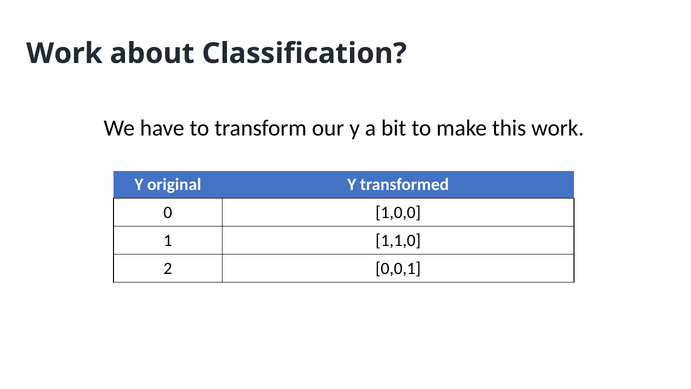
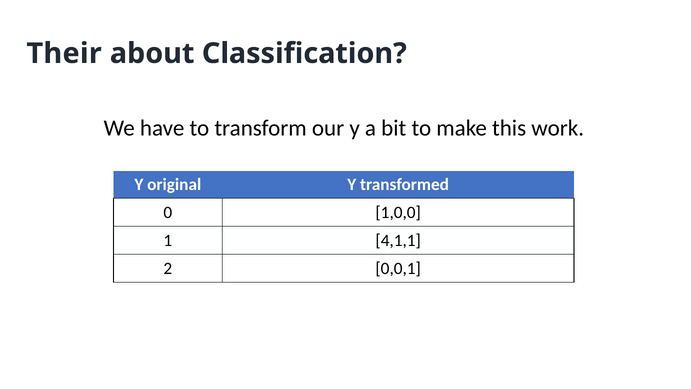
Work: Work -> Their (64, 53)
1,1,0: 1,1,0 -> 4,1,1 (398, 240)
